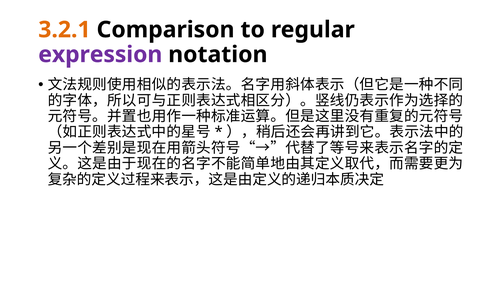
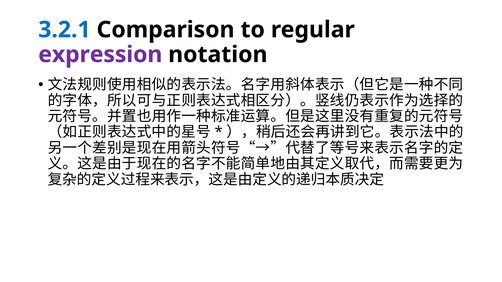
3.2.1 colour: orange -> blue (64, 30)
